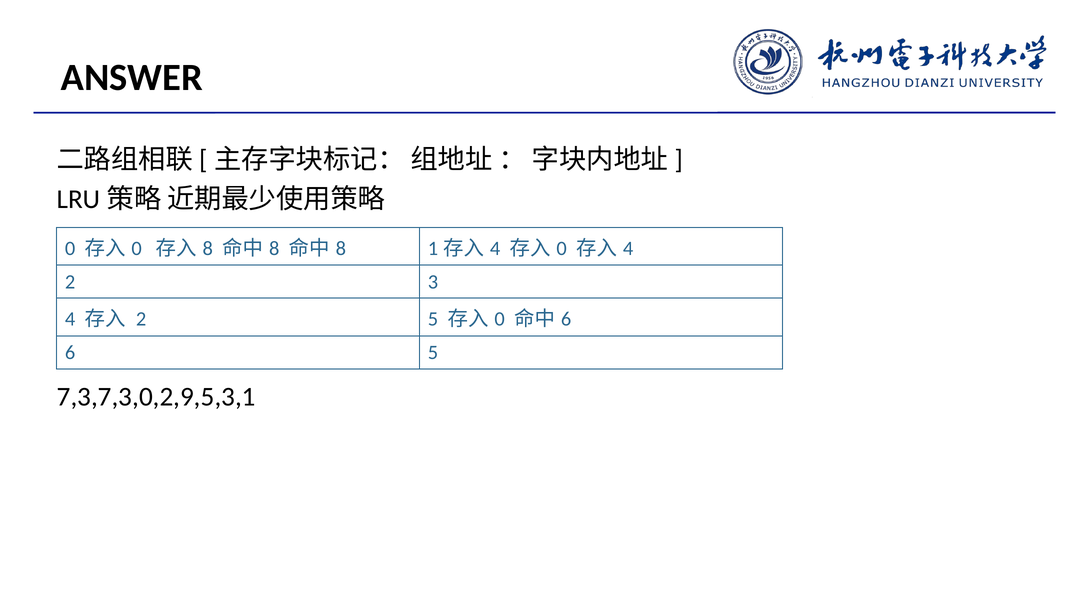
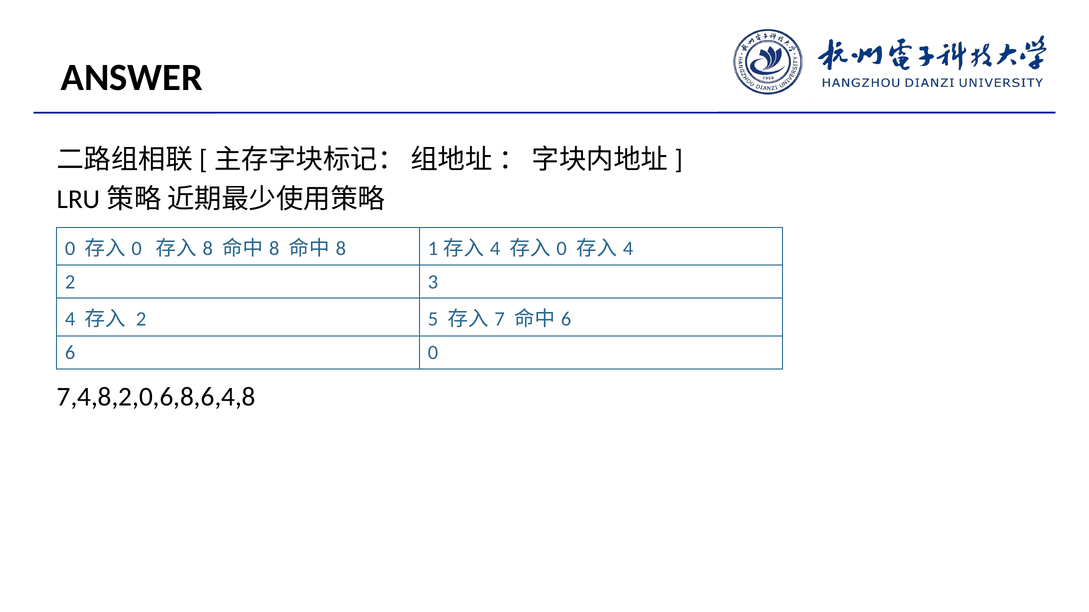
0: 0 -> 7 (500, 320)
6 5: 5 -> 0 (433, 353)
7,3,7,3,0,2,9,5,3,1: 7,3,7,3,0,2,9,5,3,1 -> 7,4,8,2,0,6,8,6,4,8 (156, 397)
